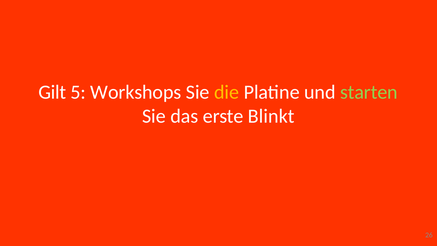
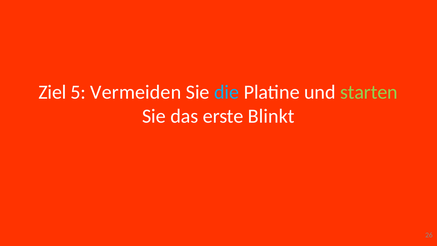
Gilt: Gilt -> Ziel (52, 92)
Workshops: Workshops -> Vermeiden (136, 92)
die colour: yellow -> light blue (227, 92)
